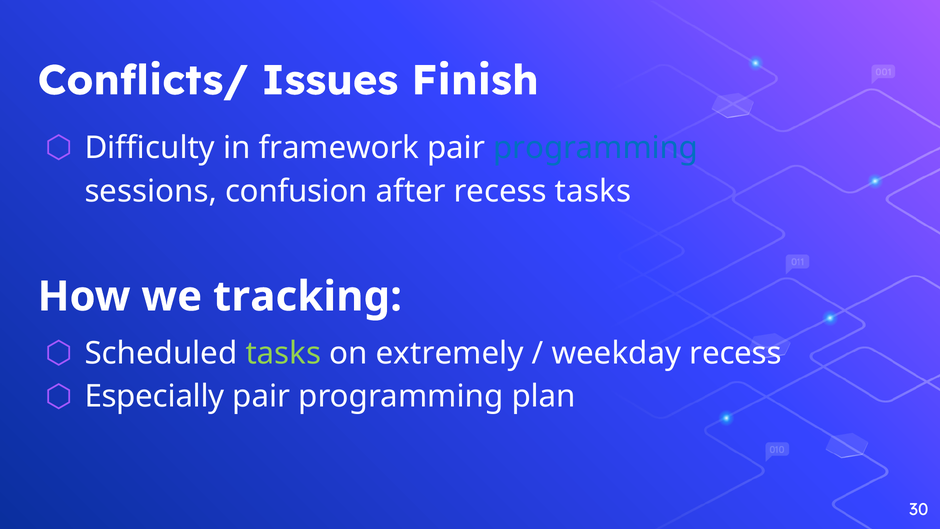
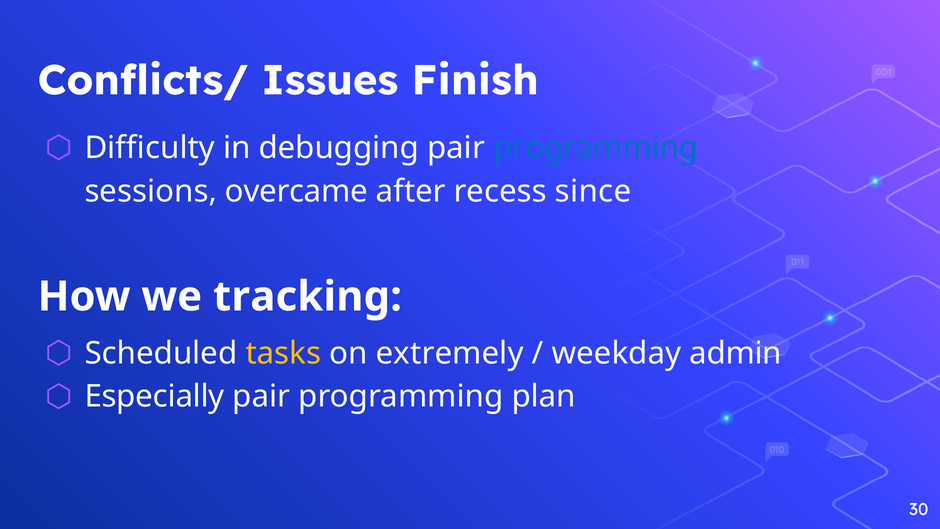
framework: framework -> debugging (339, 148)
confusion: confusion -> overcame (296, 191)
recess tasks: tasks -> since (593, 191)
tasks colour: light green -> yellow (283, 353)
weekday recess: recess -> admin (736, 353)
